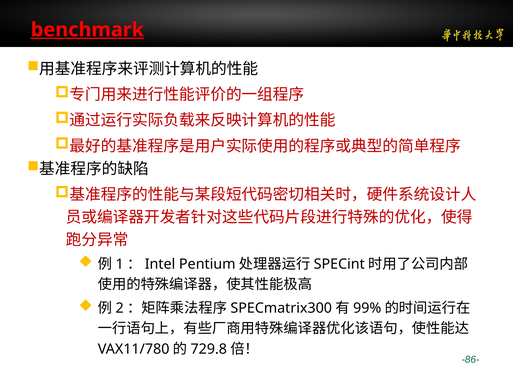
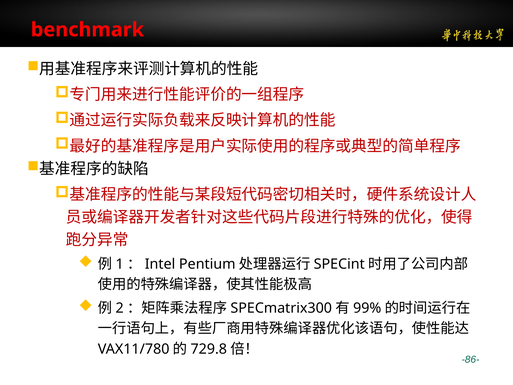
benchmark underline: present -> none (87, 30)
